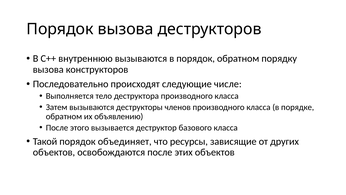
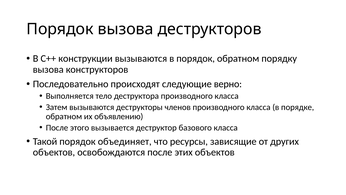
внутреннюю: внутреннюю -> конструкции (85, 58)
числе: числе -> верно (228, 84)
